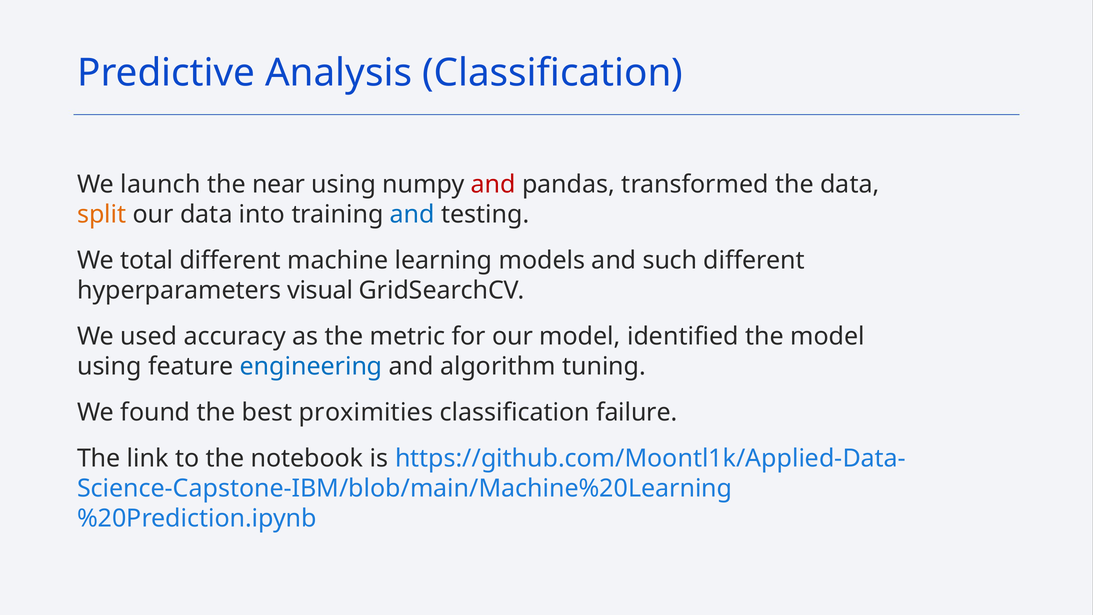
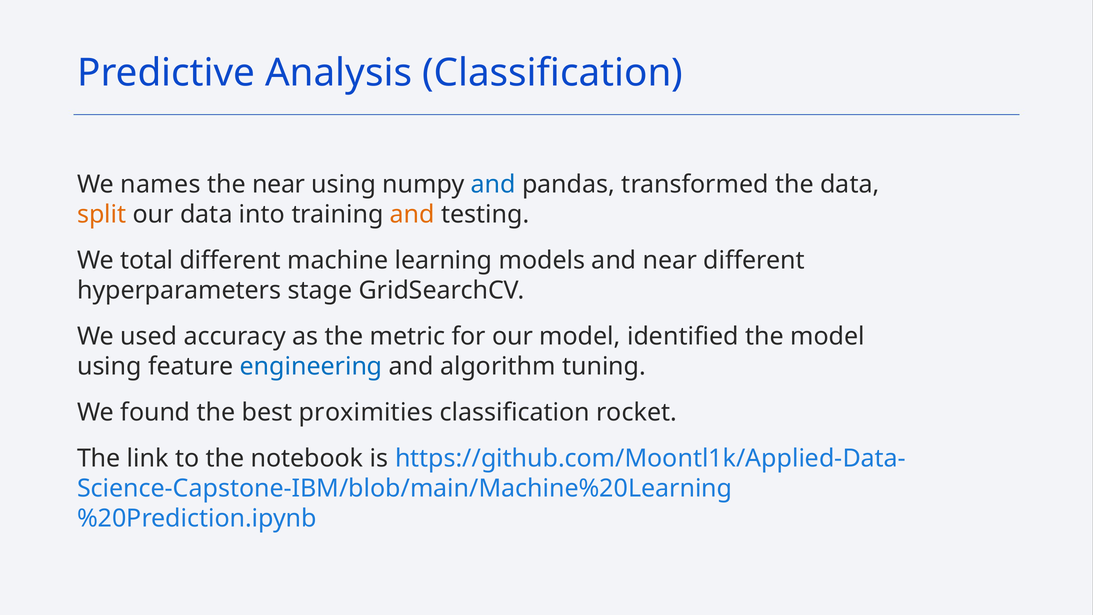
launch: launch -> names (160, 184)
and colour: red -> blue (493, 184)
and colour: blue -> orange (412, 214)
and such: such -> near (670, 260)
visual: visual -> stage (320, 290)
failure: failure -> rocket (637, 412)
